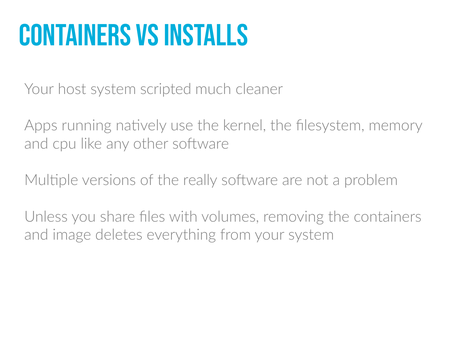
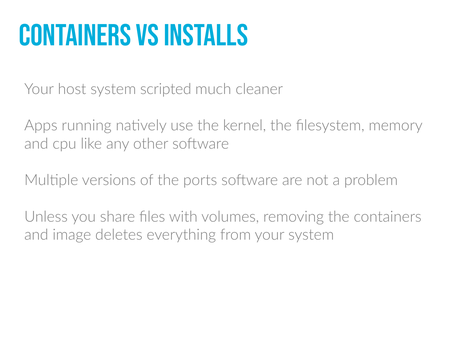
really: really -> ports (200, 181)
